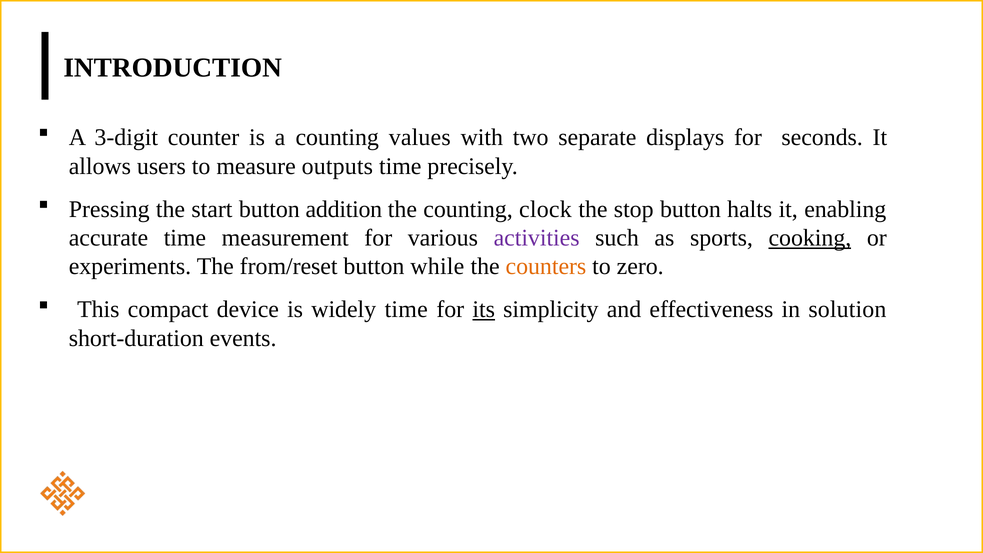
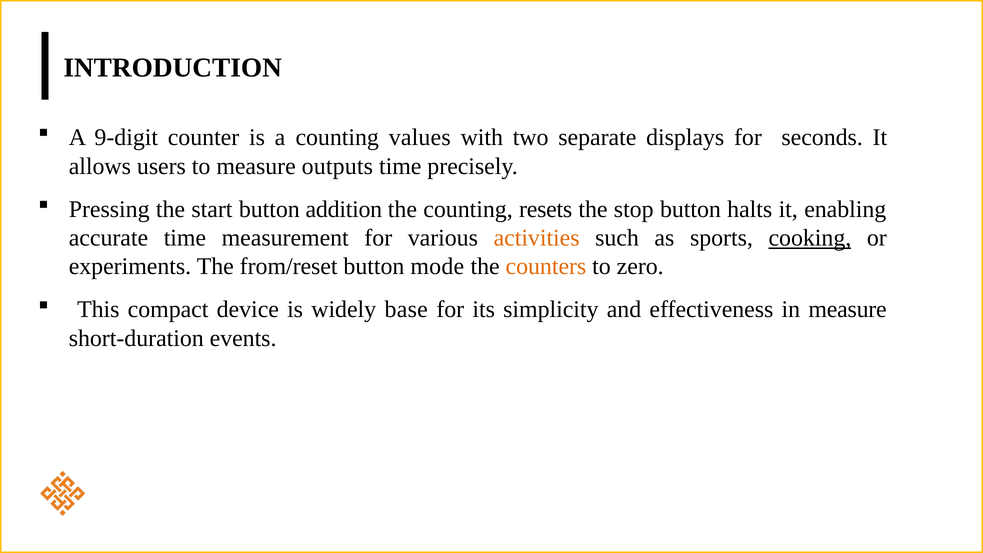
3-digit: 3-digit -> 9-digit (126, 137)
clock: clock -> resets (546, 209)
activities colour: purple -> orange (537, 238)
while: while -> mode (437, 267)
widely time: time -> base (406, 310)
its underline: present -> none (484, 310)
in solution: solution -> measure (848, 310)
